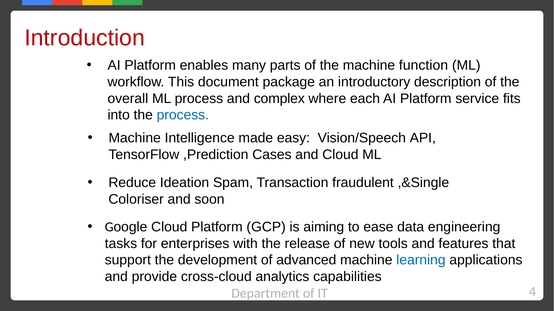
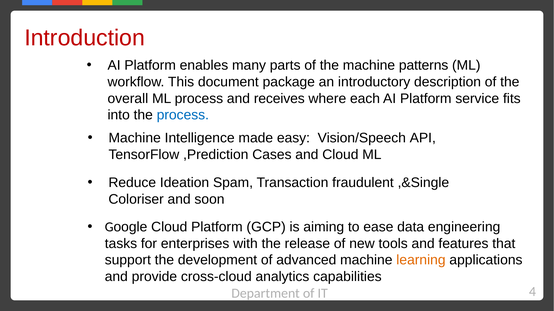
function: function -> patterns (424, 65)
complex: complex -> receives (279, 99)
learning colour: blue -> orange (421, 261)
